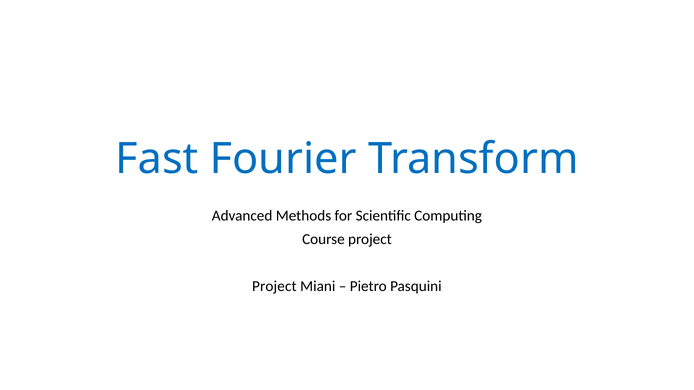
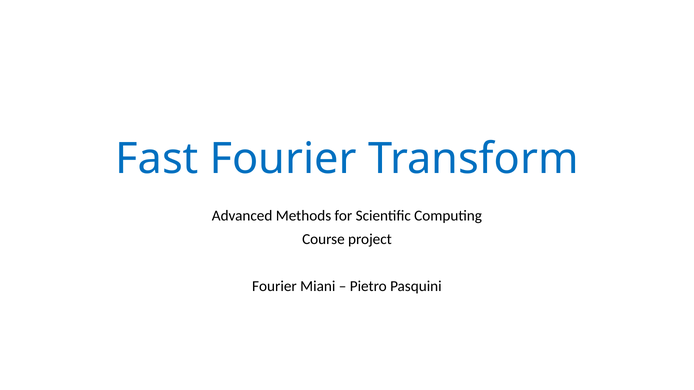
Project: Project -> Fourier (274, 287)
